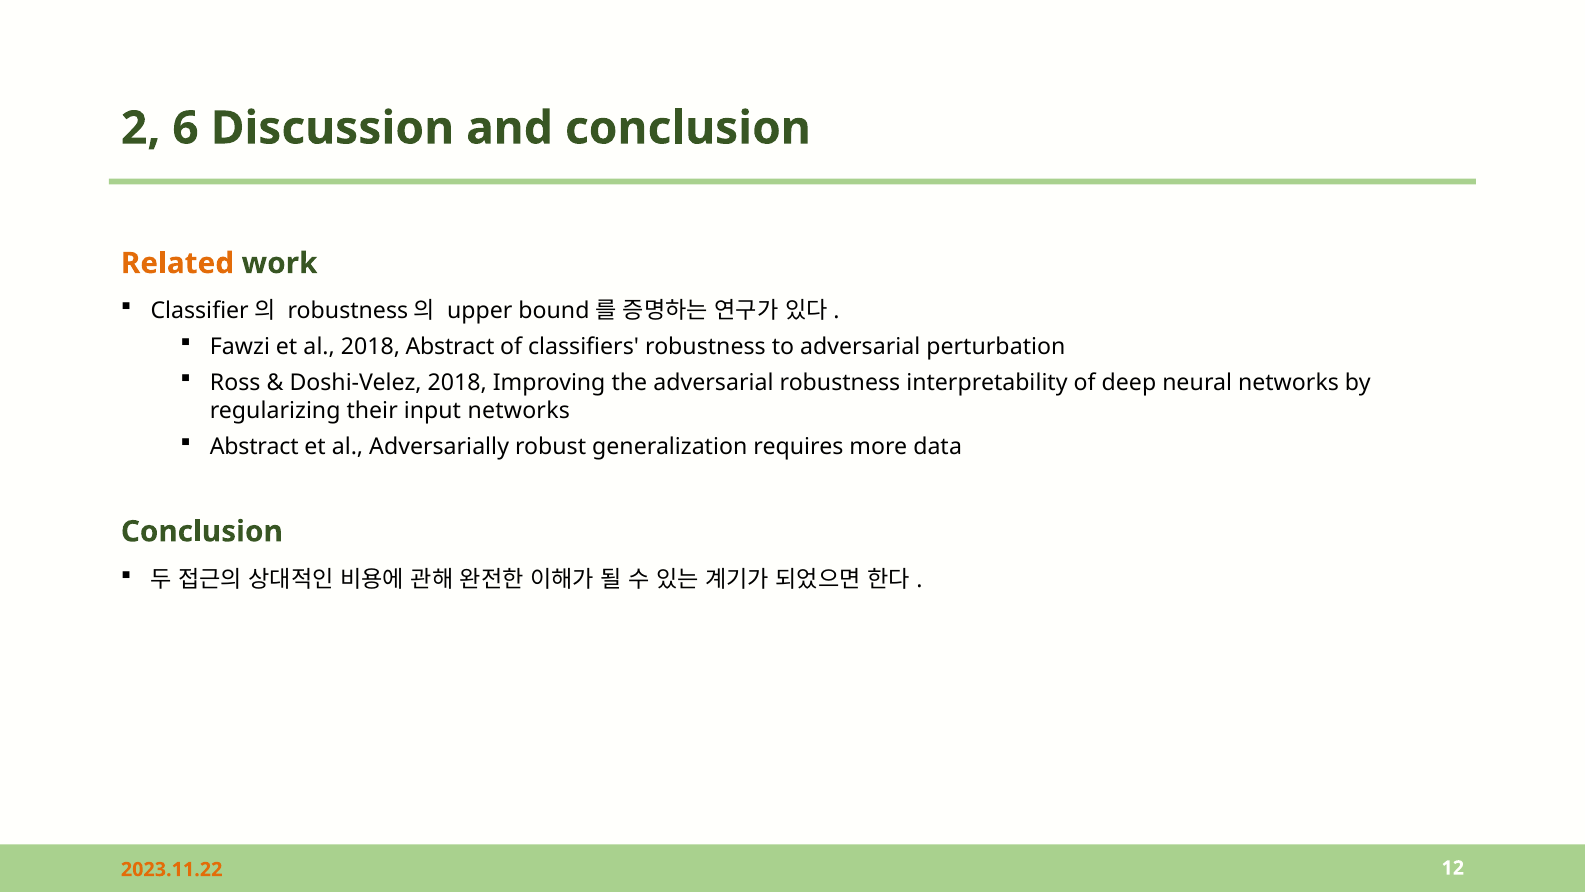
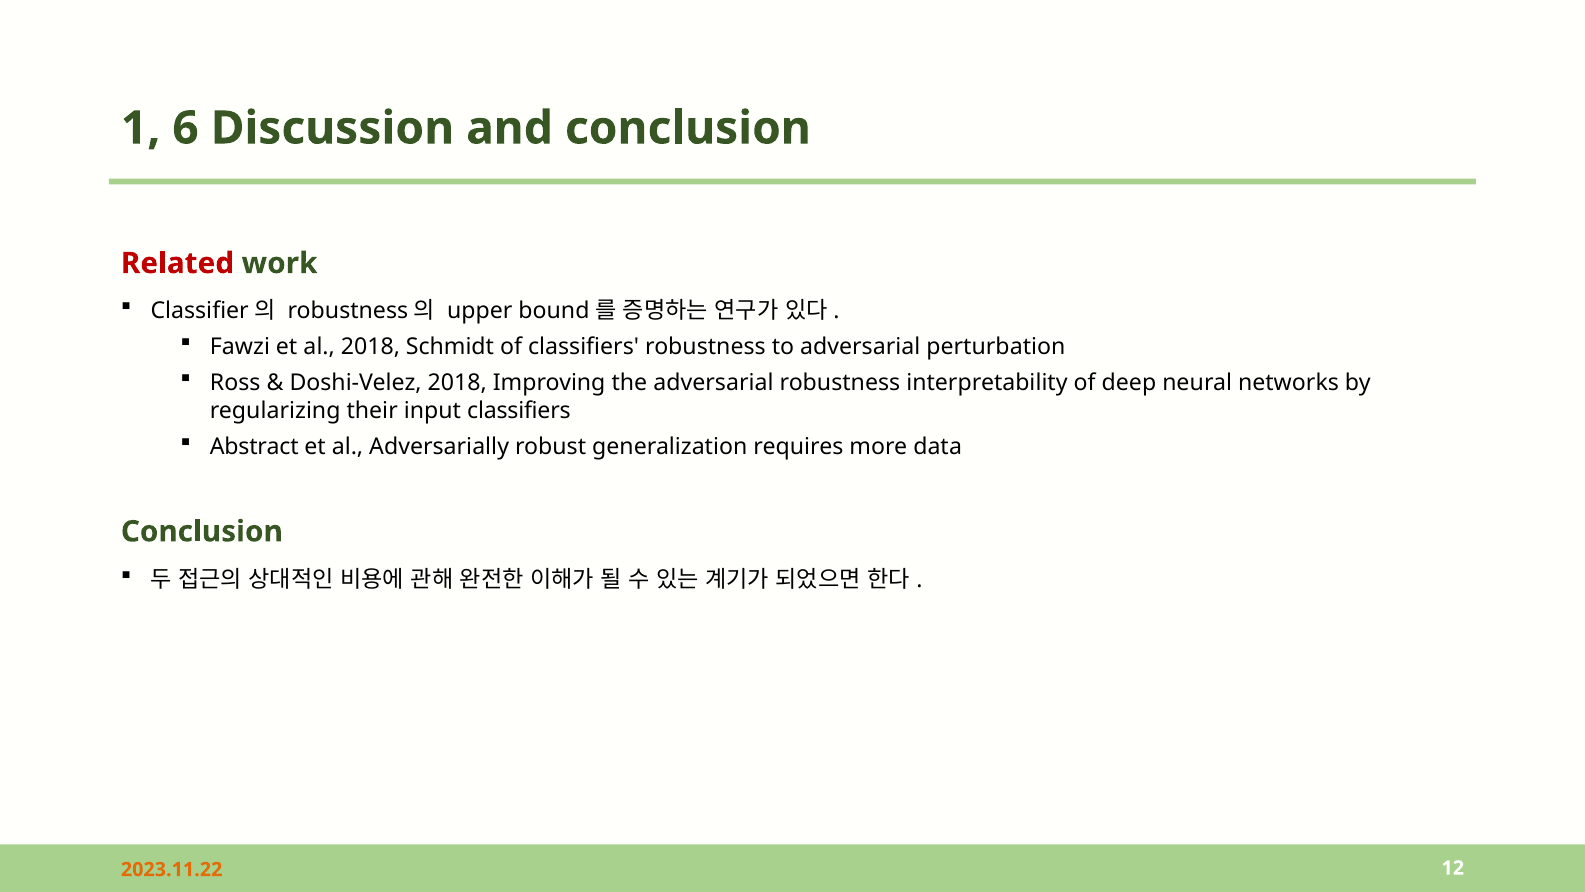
2: 2 -> 1 (141, 128)
Related colour: orange -> red (177, 263)
2018 Abstract: Abstract -> Schmidt (450, 347)
input networks: networks -> classifiers (519, 411)
